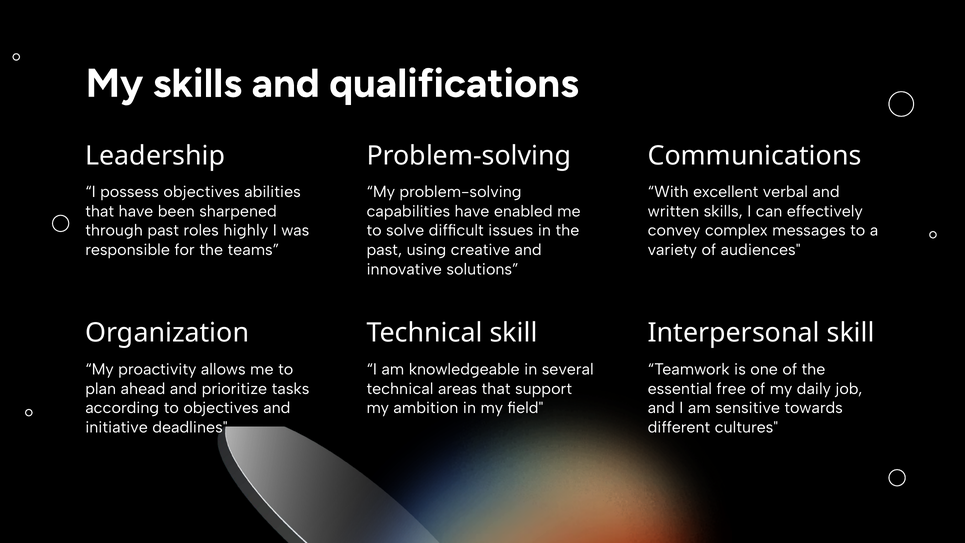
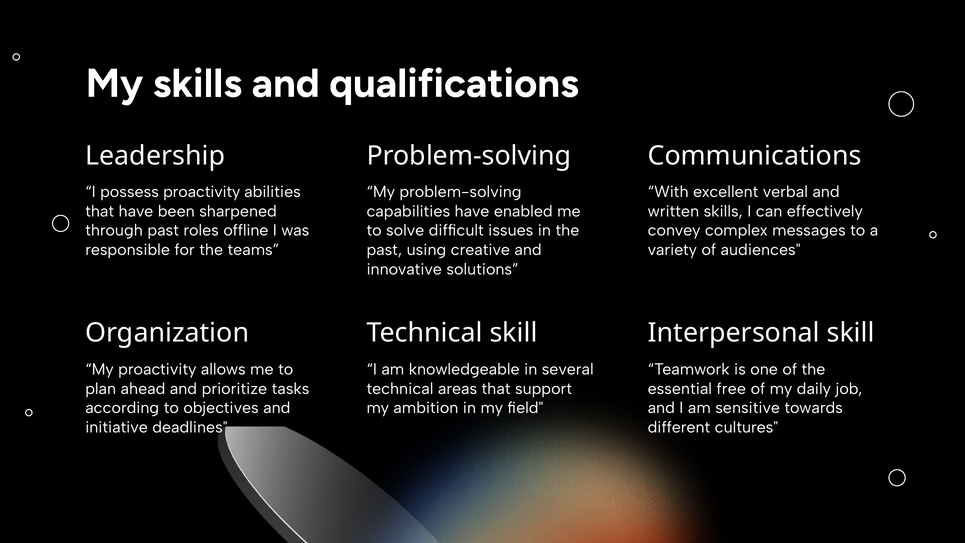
possess objectives: objectives -> proactivity (202, 192)
highly: highly -> offline (246, 231)
